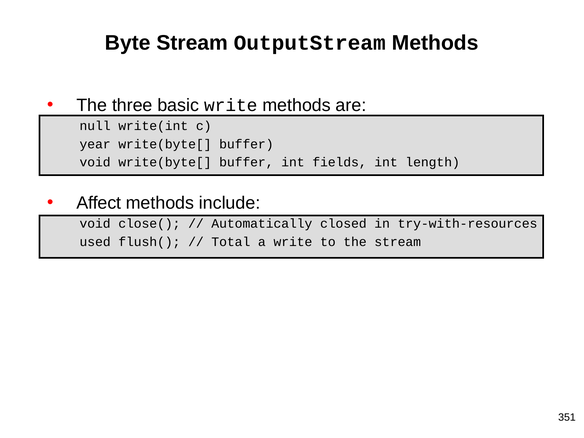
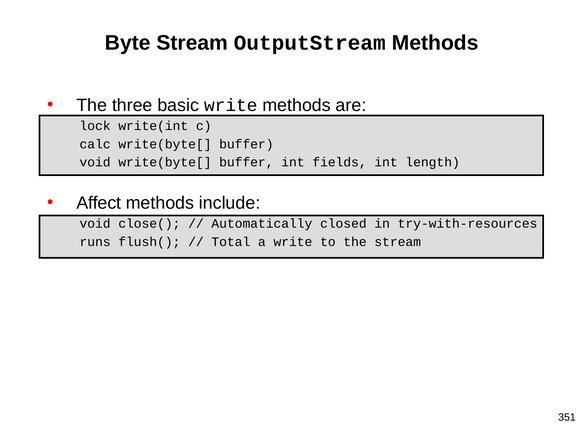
null: null -> lock (95, 126)
year: year -> calc (95, 144)
used: used -> runs (95, 242)
